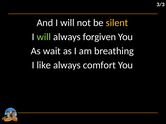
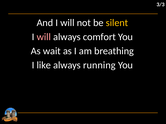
will colour: light green -> pink (44, 37)
forgiven: forgiven -> comfort (99, 37)
comfort: comfort -> running (99, 65)
